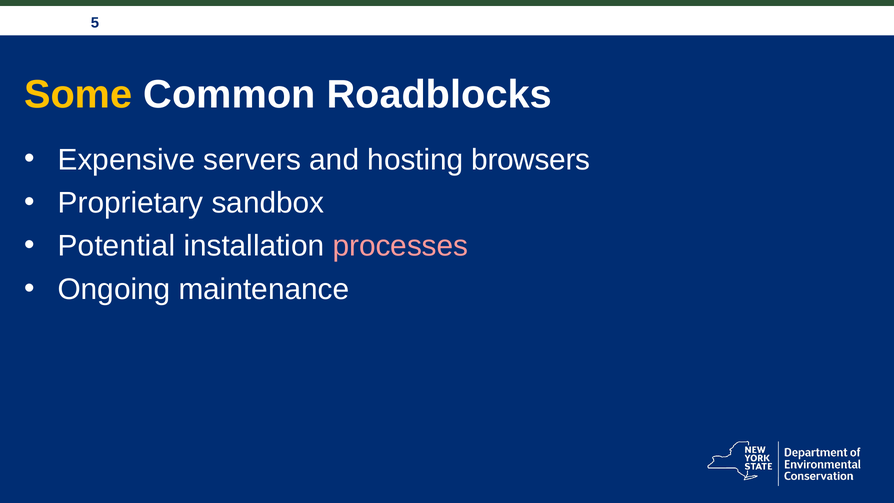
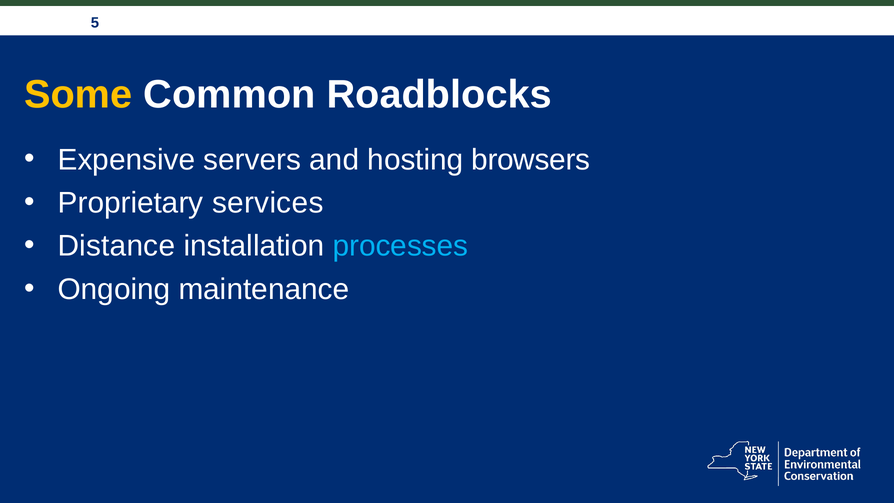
sandbox: sandbox -> services (268, 203)
Potential: Potential -> Distance (116, 246)
processes colour: pink -> light blue (400, 246)
